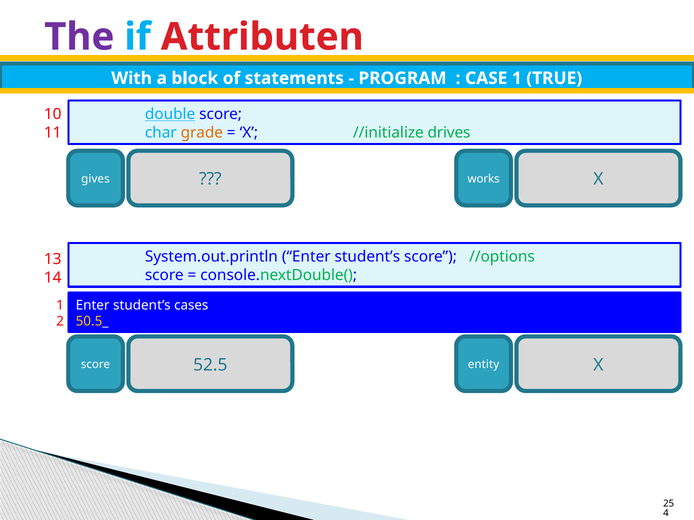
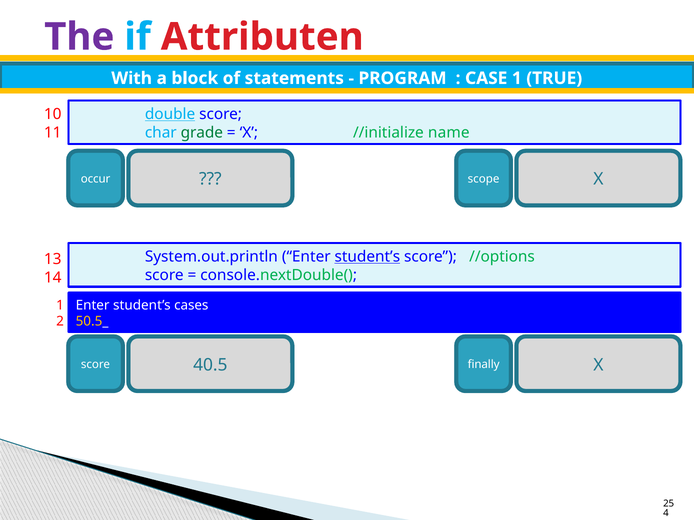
grade colour: orange -> green (202, 133)
drives: drives -> name (449, 133)
gives: gives -> occur (96, 179)
works: works -> scope (484, 179)
student’s underline: none -> present (367, 257)
52.5: 52.5 -> 40.5 (210, 365)
entity: entity -> finally (484, 365)
